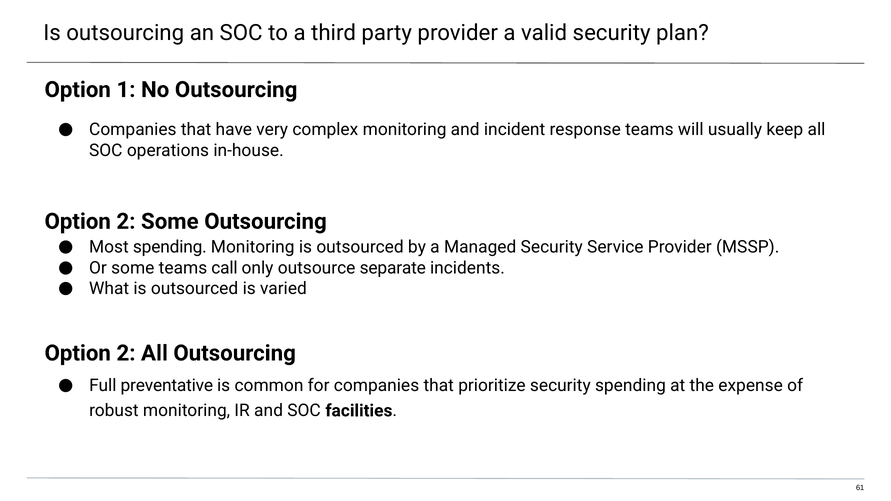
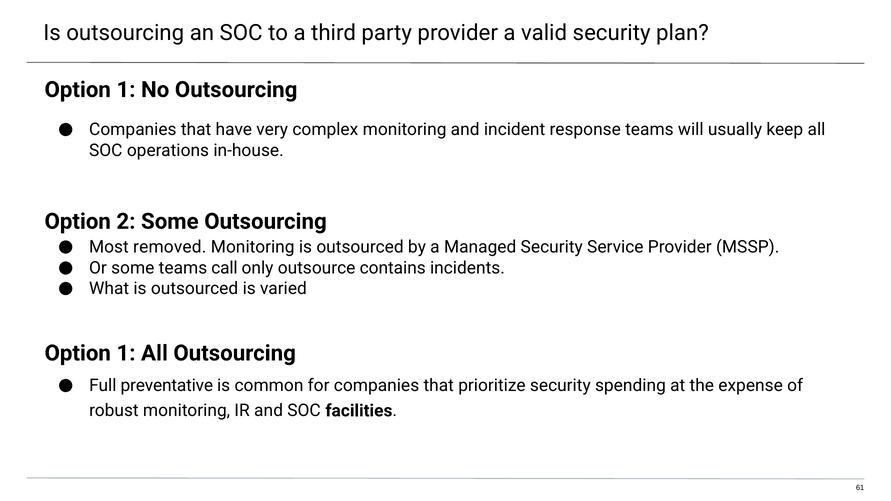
Most spending: spending -> removed (170, 247)
separate: separate -> contains (393, 268)
2: 2 -> 1 (126, 353)
